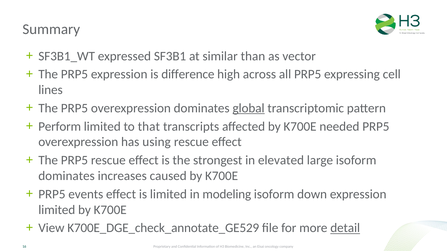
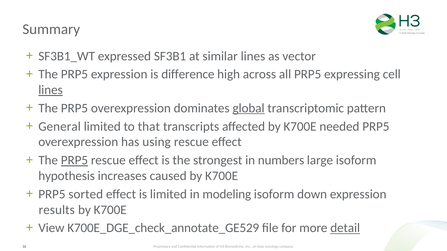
similar than: than -> lines (253, 56)
lines underline: none -> present (51, 90)
Perform: Perform -> General (60, 127)
PRP5 underline: none -> present (74, 161)
elevated: elevated -> numbers (281, 161)
dominates: dominates -> hypothesis (67, 176)
events: events -> sorted (86, 194)
limited: limited -> results (57, 210)
